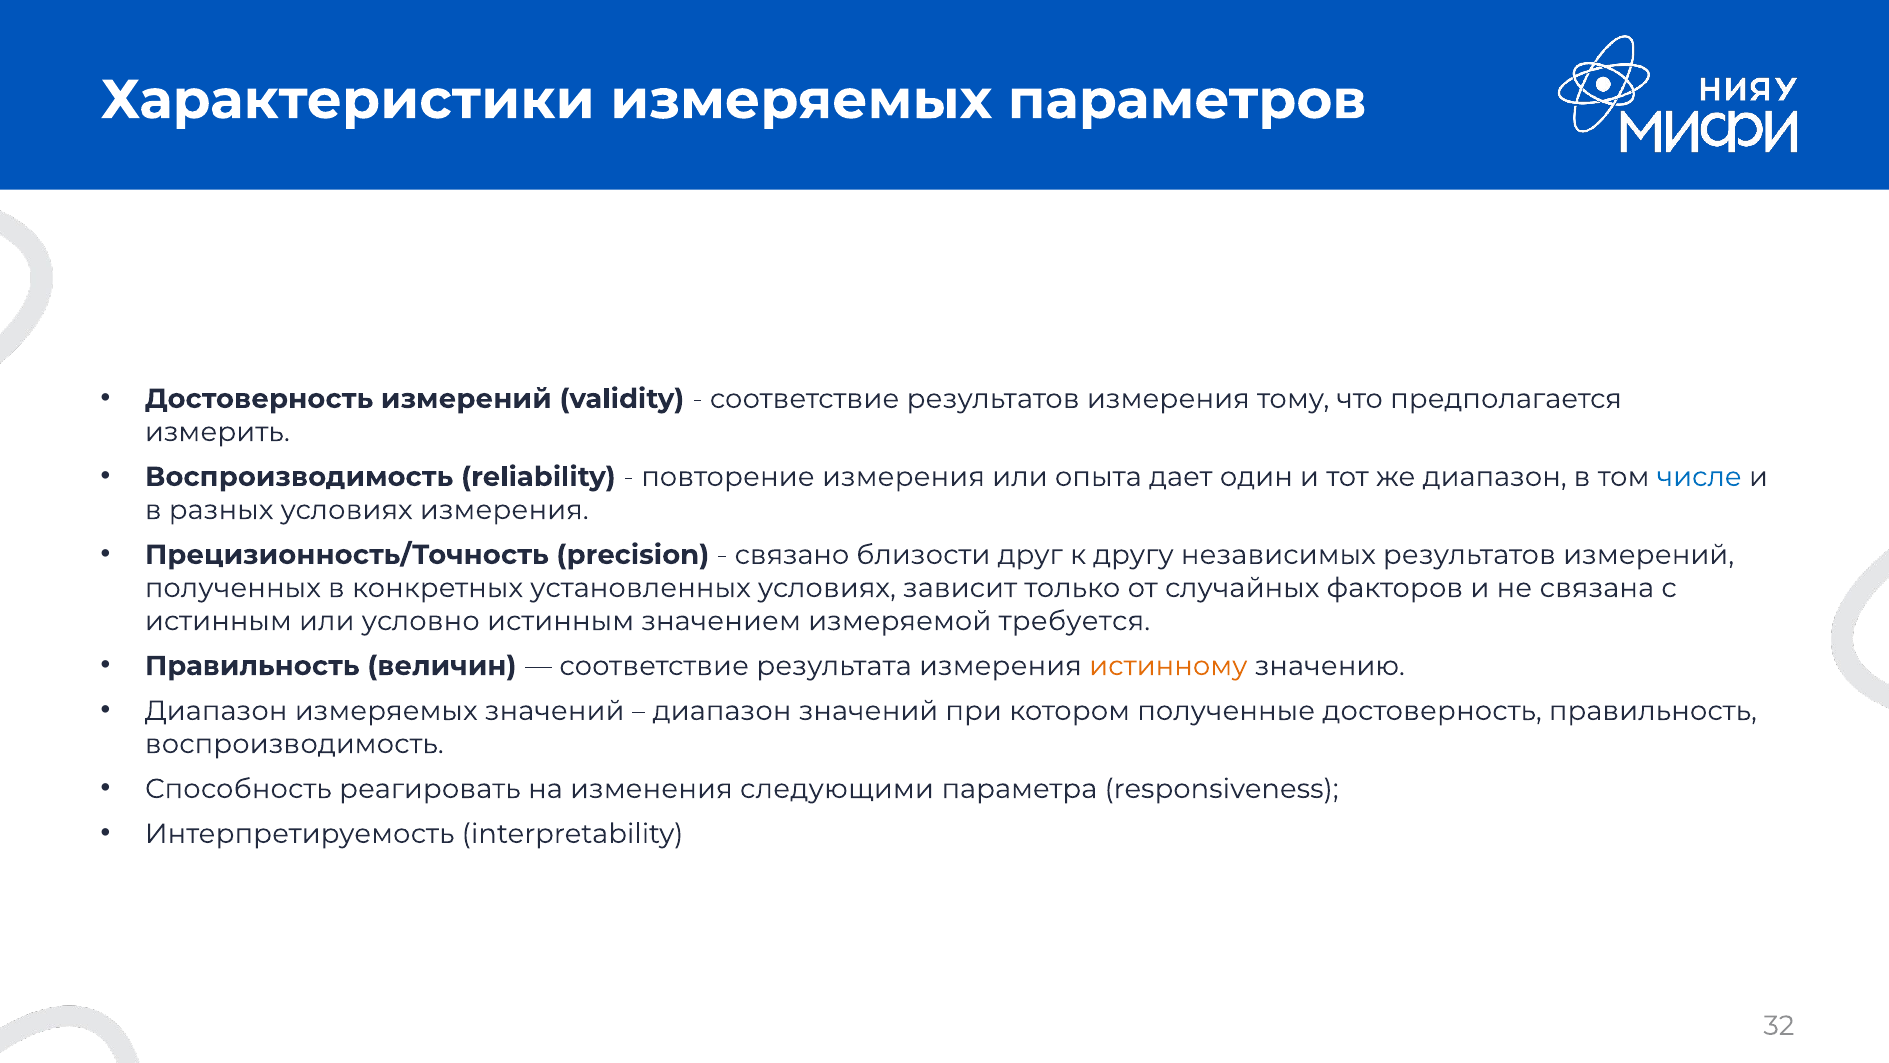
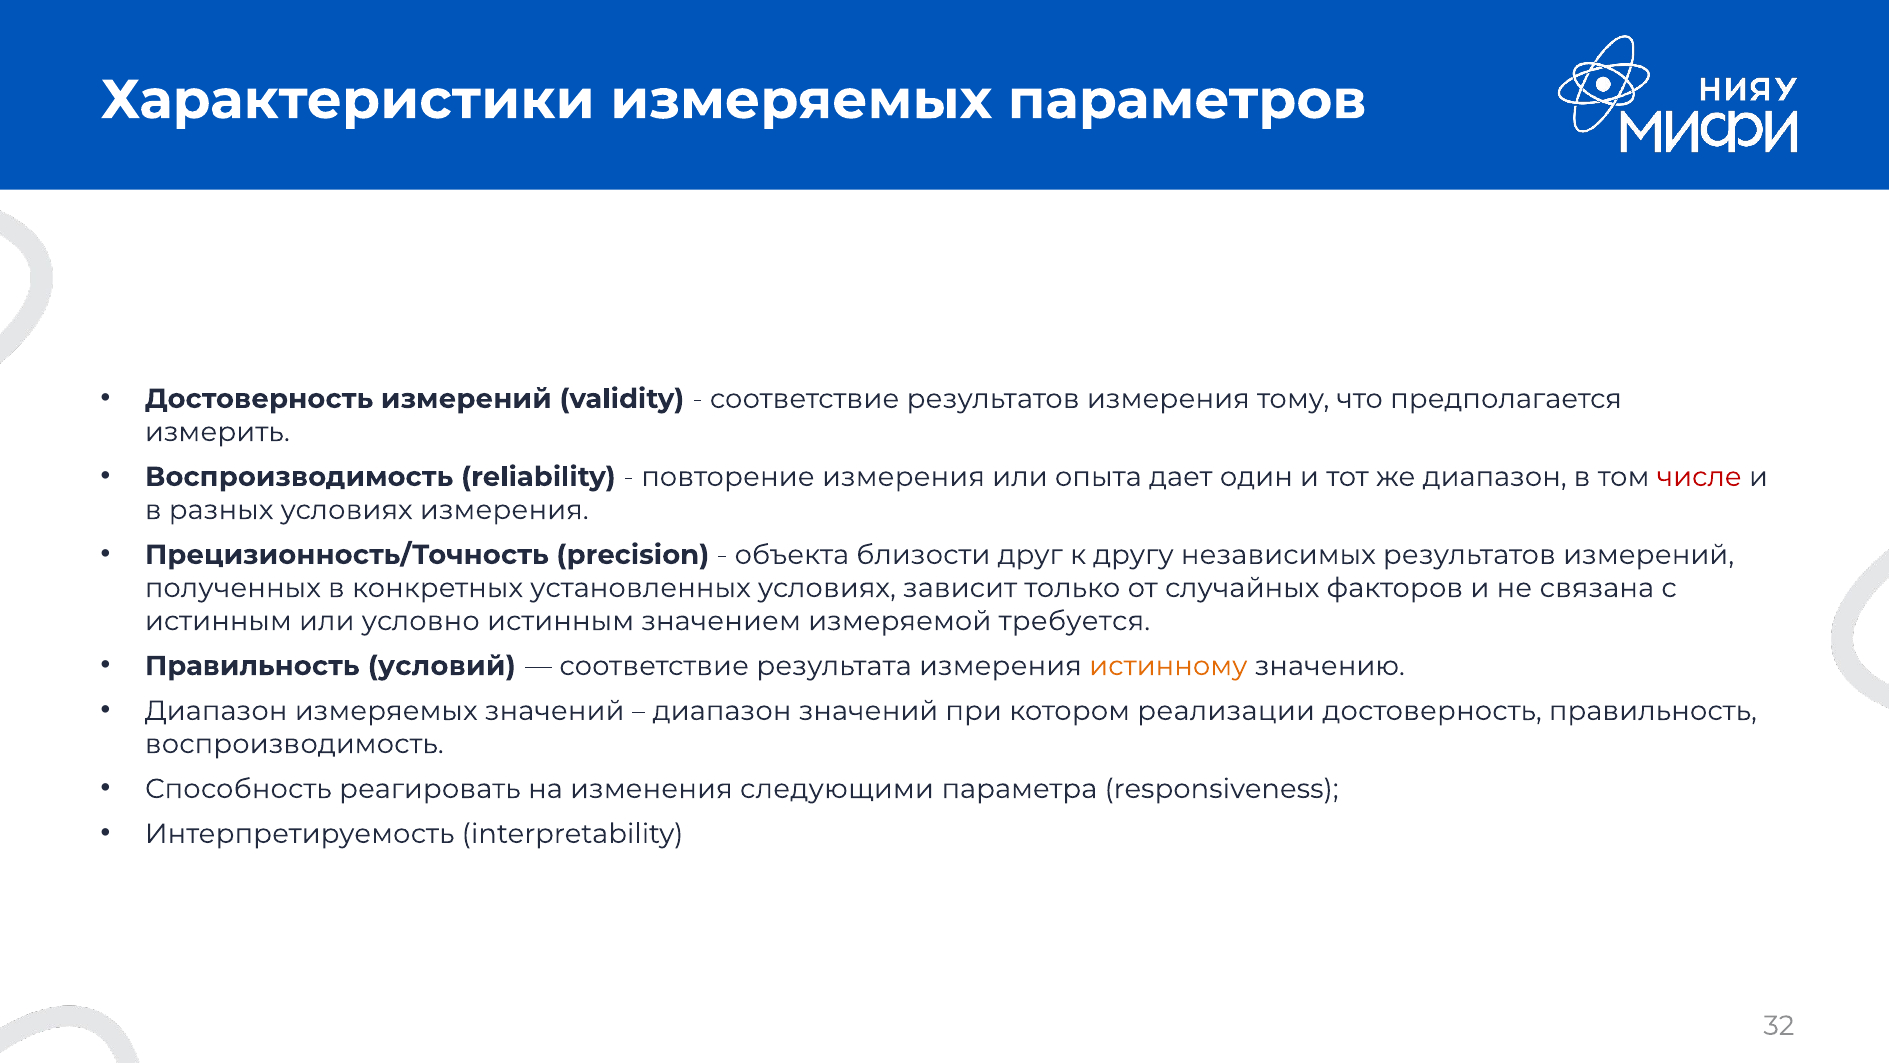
числе colour: blue -> red (1699, 477)
связано: связано -> объекта (792, 555)
величин: величин -> условий (442, 666)
полученные: полученные -> реализации (1226, 711)
